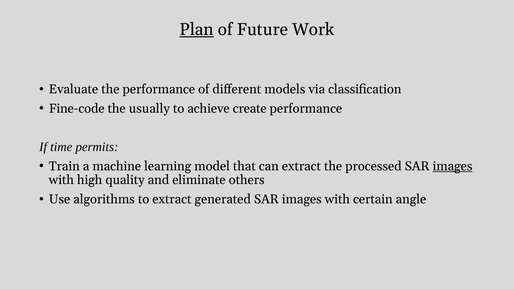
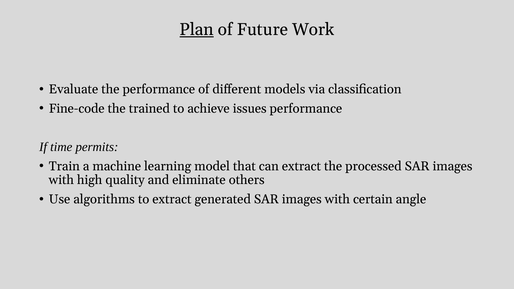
usually: usually -> trained (149, 109)
create: create -> issues (250, 109)
images underline: present -> none (453, 166)
